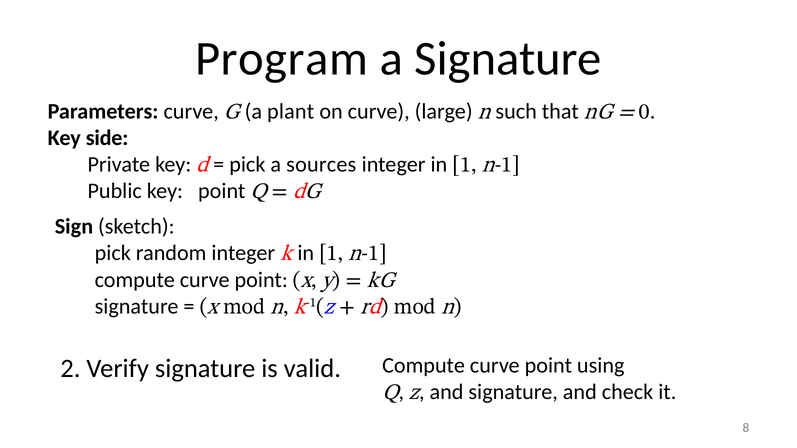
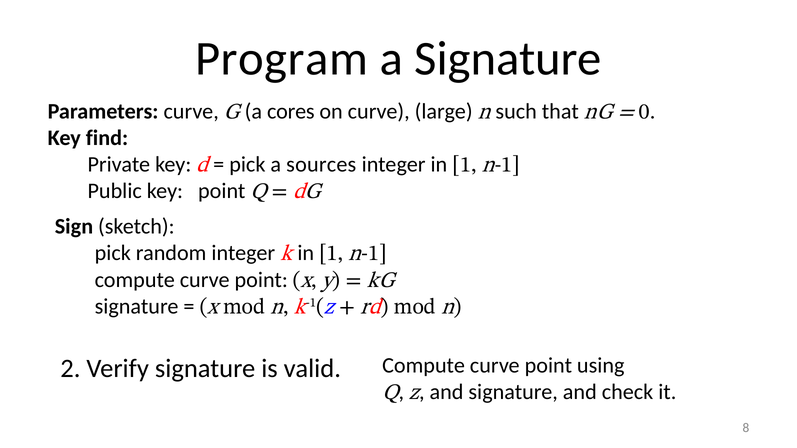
plant: plant -> cores (291, 111)
side: side -> find (107, 138)
